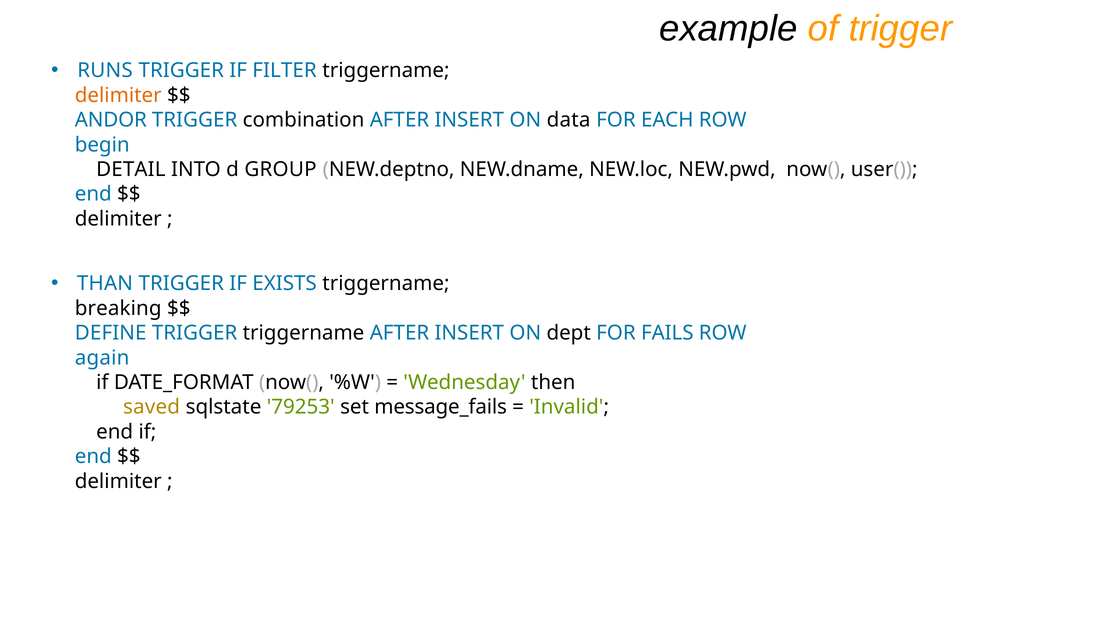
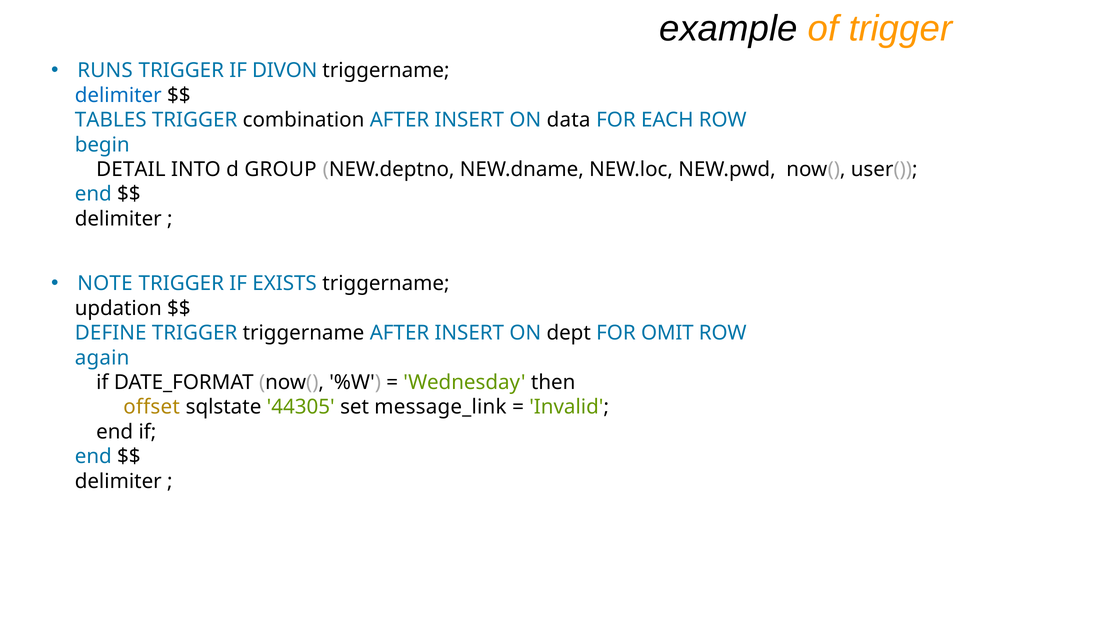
FILTER: FILTER -> DIVON (285, 71)
delimiter colour: orange -> blue (118, 95)
ANDOR: ANDOR -> TABLES (111, 120)
THAN: THAN -> NOTE (105, 283)
breaking: breaking -> updation (118, 308)
FAILS: FAILS -> OMIT (667, 333)
saved: saved -> offset (152, 407)
79253: 79253 -> 44305 (301, 407)
message_fails: message_fails -> message_link (440, 407)
